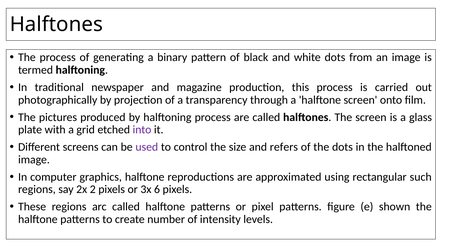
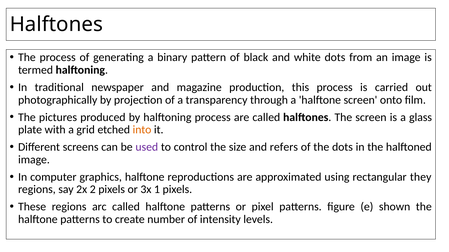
into colour: purple -> orange (142, 130)
such: such -> they (421, 177)
6: 6 -> 1 (157, 190)
